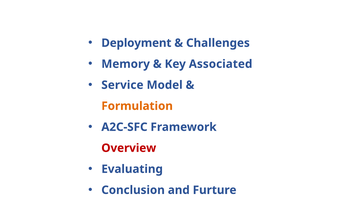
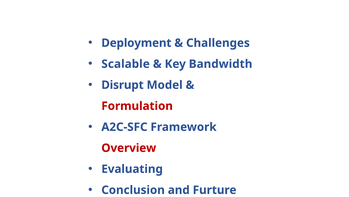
Memory: Memory -> Scalable (126, 64)
Associated: Associated -> Bandwidth (221, 64)
Service: Service -> Disrupt (123, 85)
Formulation colour: orange -> red (137, 106)
